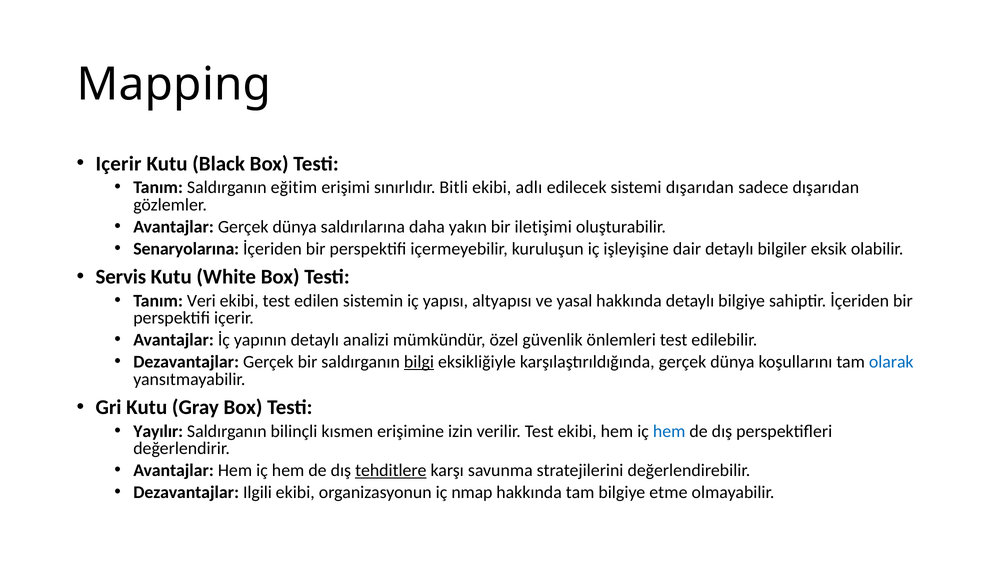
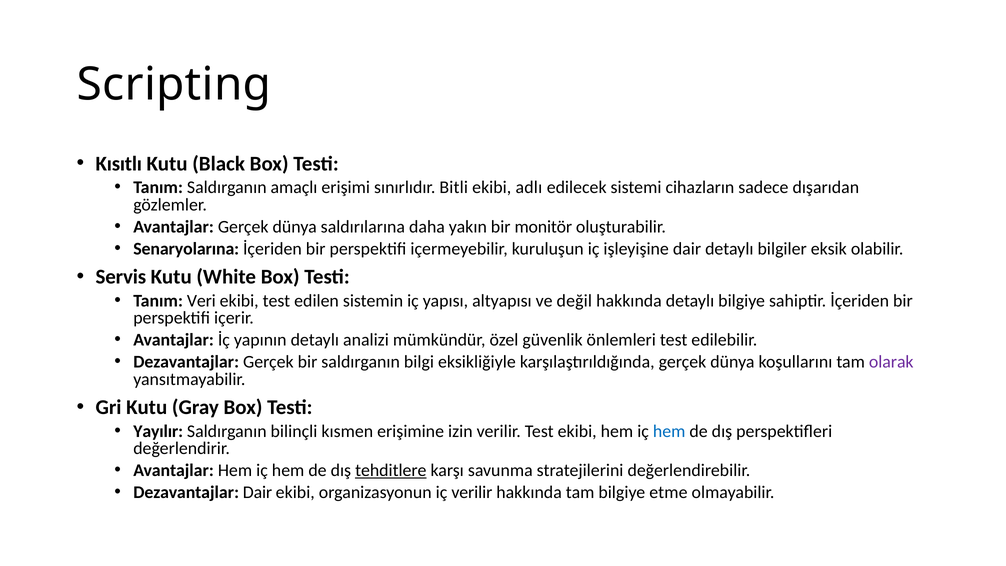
Mapping: Mapping -> Scripting (174, 85)
Içerir: Içerir -> Kısıtlı (119, 164)
eğitim: eğitim -> amaçlı (294, 187)
sistemi dışarıdan: dışarıdan -> cihazların (700, 187)
iletişimi: iletişimi -> monitör (543, 227)
yasal: yasal -> değil (574, 301)
bilgi underline: present -> none (419, 362)
olarak colour: blue -> purple (891, 362)
Dezavantajlar Ilgili: Ilgili -> Dair (257, 492)
iç nmap: nmap -> verilir (472, 492)
